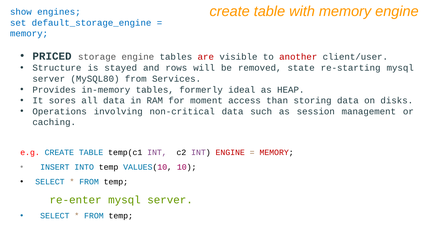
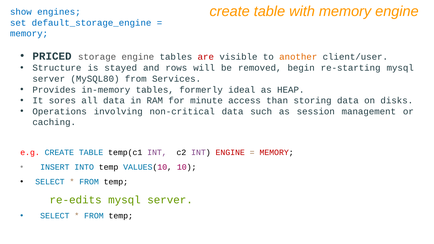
another colour: red -> orange (298, 57)
state: state -> begin (301, 68)
moment: moment -> minute (206, 101)
re-enter: re-enter -> re-edits (76, 200)
